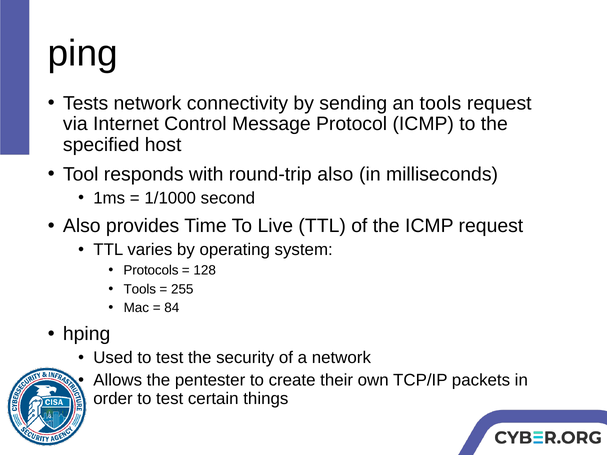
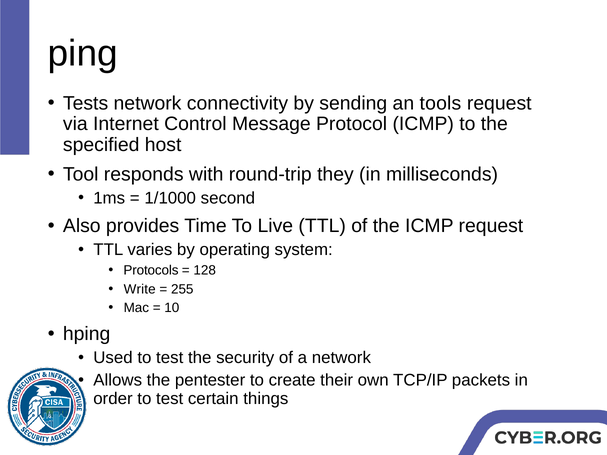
round-trip also: also -> they (335, 174)
Tools: Tools -> Write (140, 289)
84: 84 -> 10 (172, 308)
